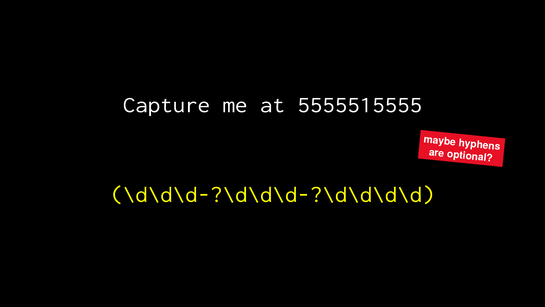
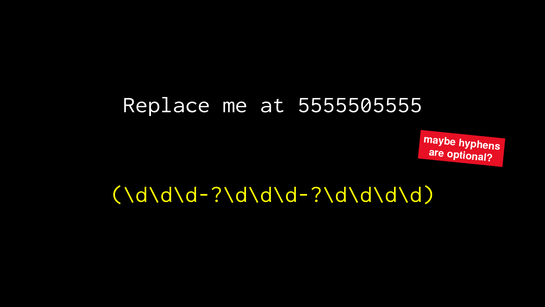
Capture: Capture -> Replace (166, 105)
5555515555: 5555515555 -> 5555505555 (360, 105)
